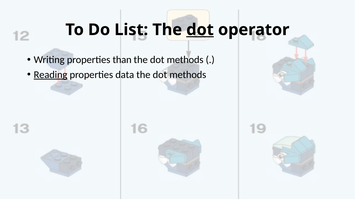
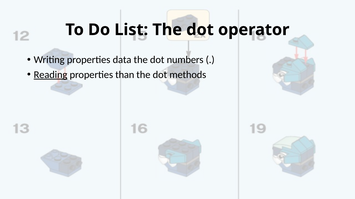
dot underline: present -> none (200, 30)
than: than -> data (122, 60)
methods: methods -> numbers (185, 60)
data: data -> than (125, 75)
